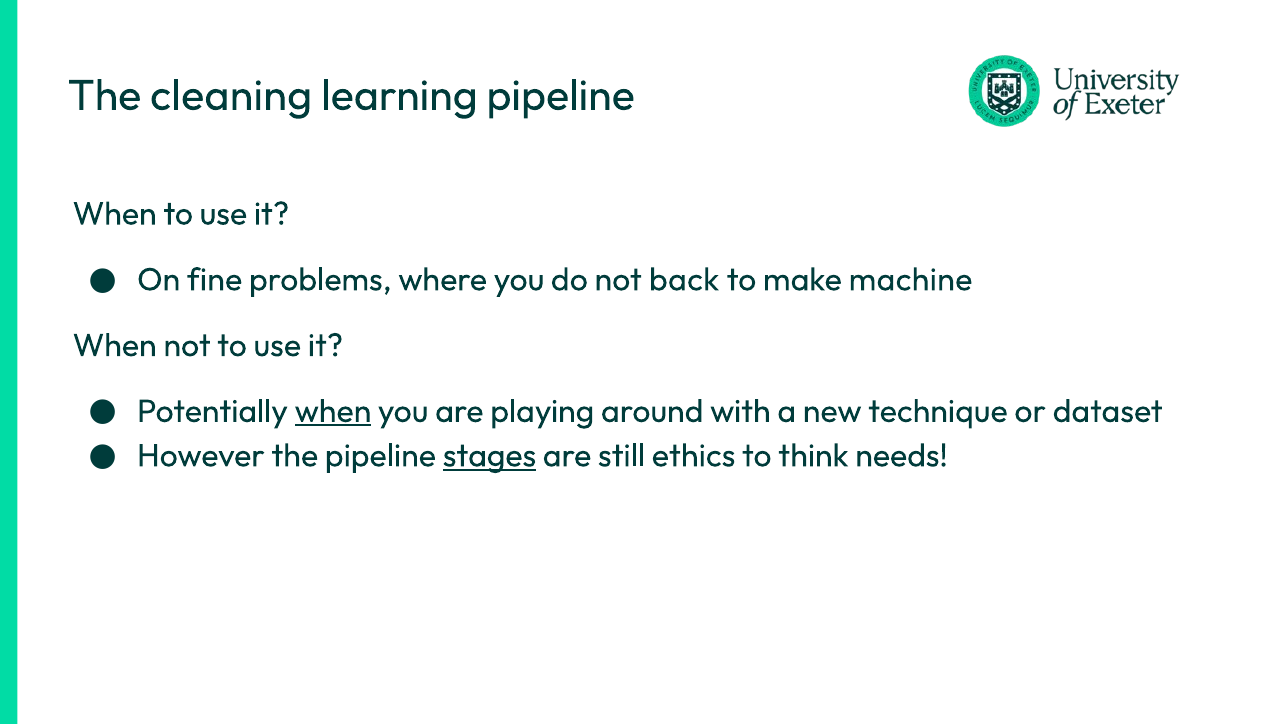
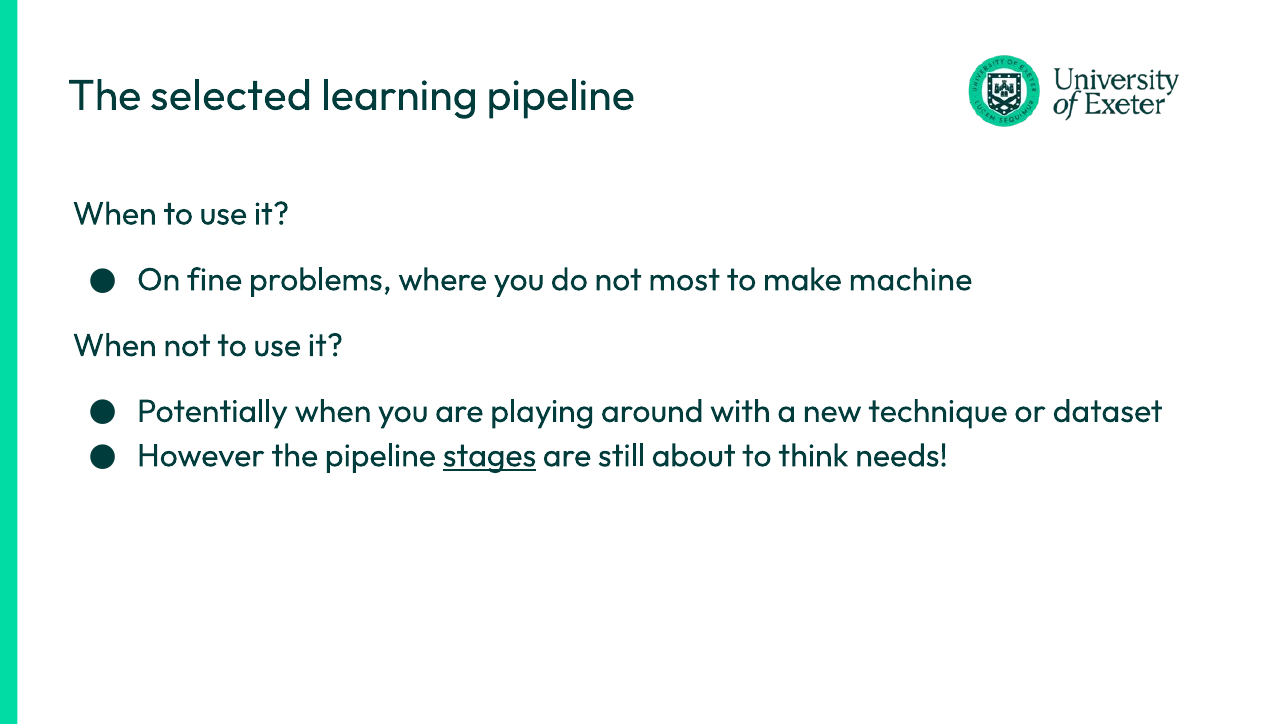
cleaning: cleaning -> selected (231, 96)
back: back -> most (684, 280)
when underline: present -> none (333, 412)
ethics: ethics -> about (694, 456)
